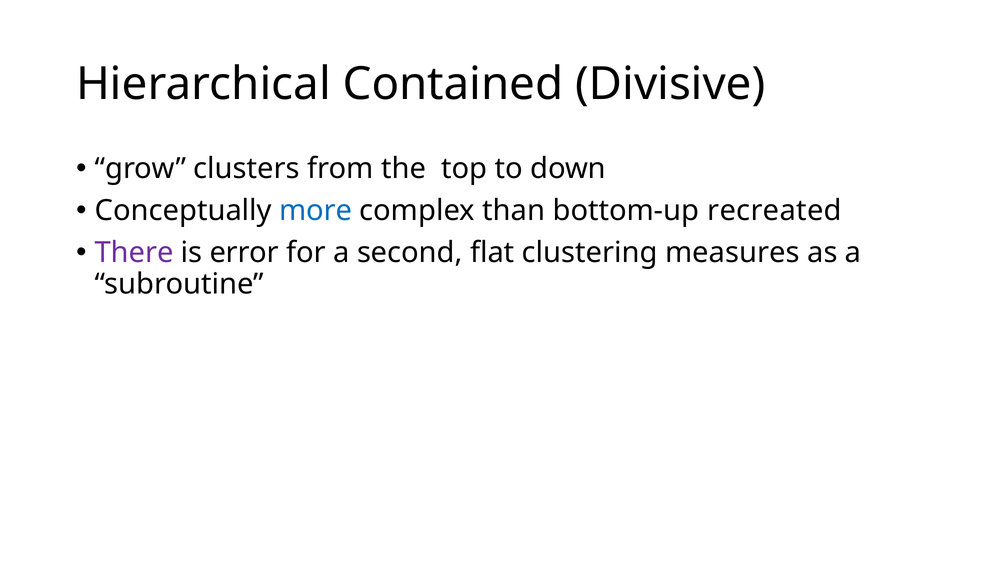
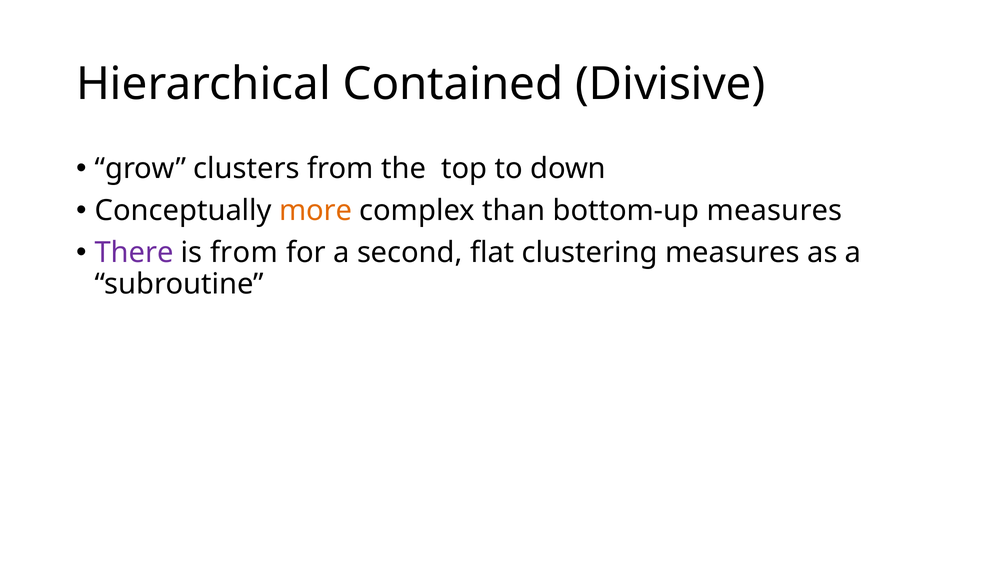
more colour: blue -> orange (316, 211)
bottom-up recreated: recreated -> measures (775, 211)
is error: error -> from (244, 252)
